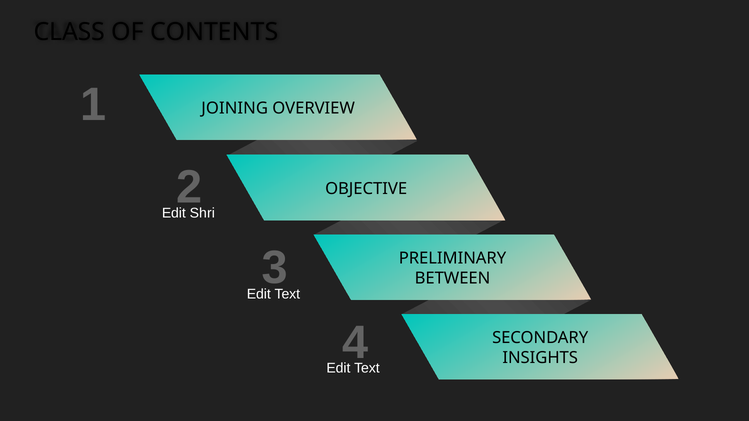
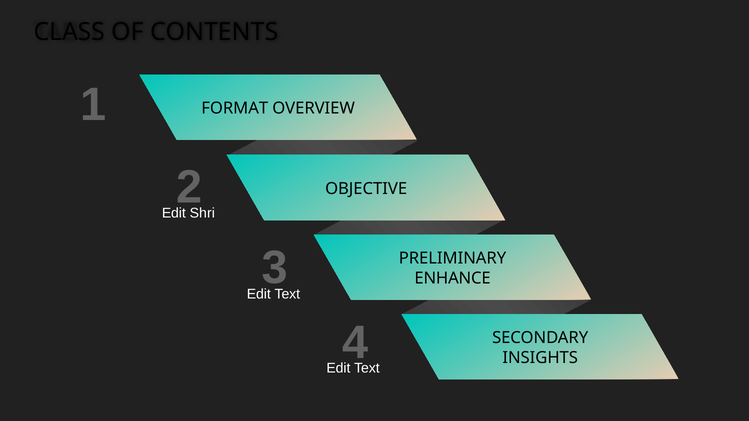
JOINING: JOINING -> FORMAT (235, 108)
BETWEEN: BETWEEN -> ENHANCE (453, 279)
